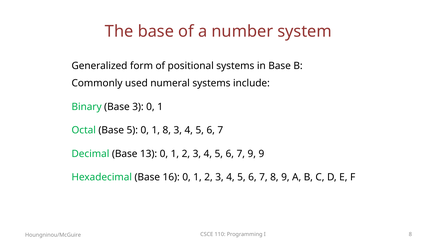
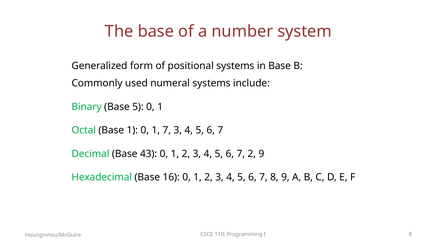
Base 3: 3 -> 5 (138, 107)
Base 5: 5 -> 1 (132, 130)
1 8: 8 -> 7 (167, 130)
13: 13 -> 43 (149, 154)
7 9: 9 -> 2 (252, 154)
